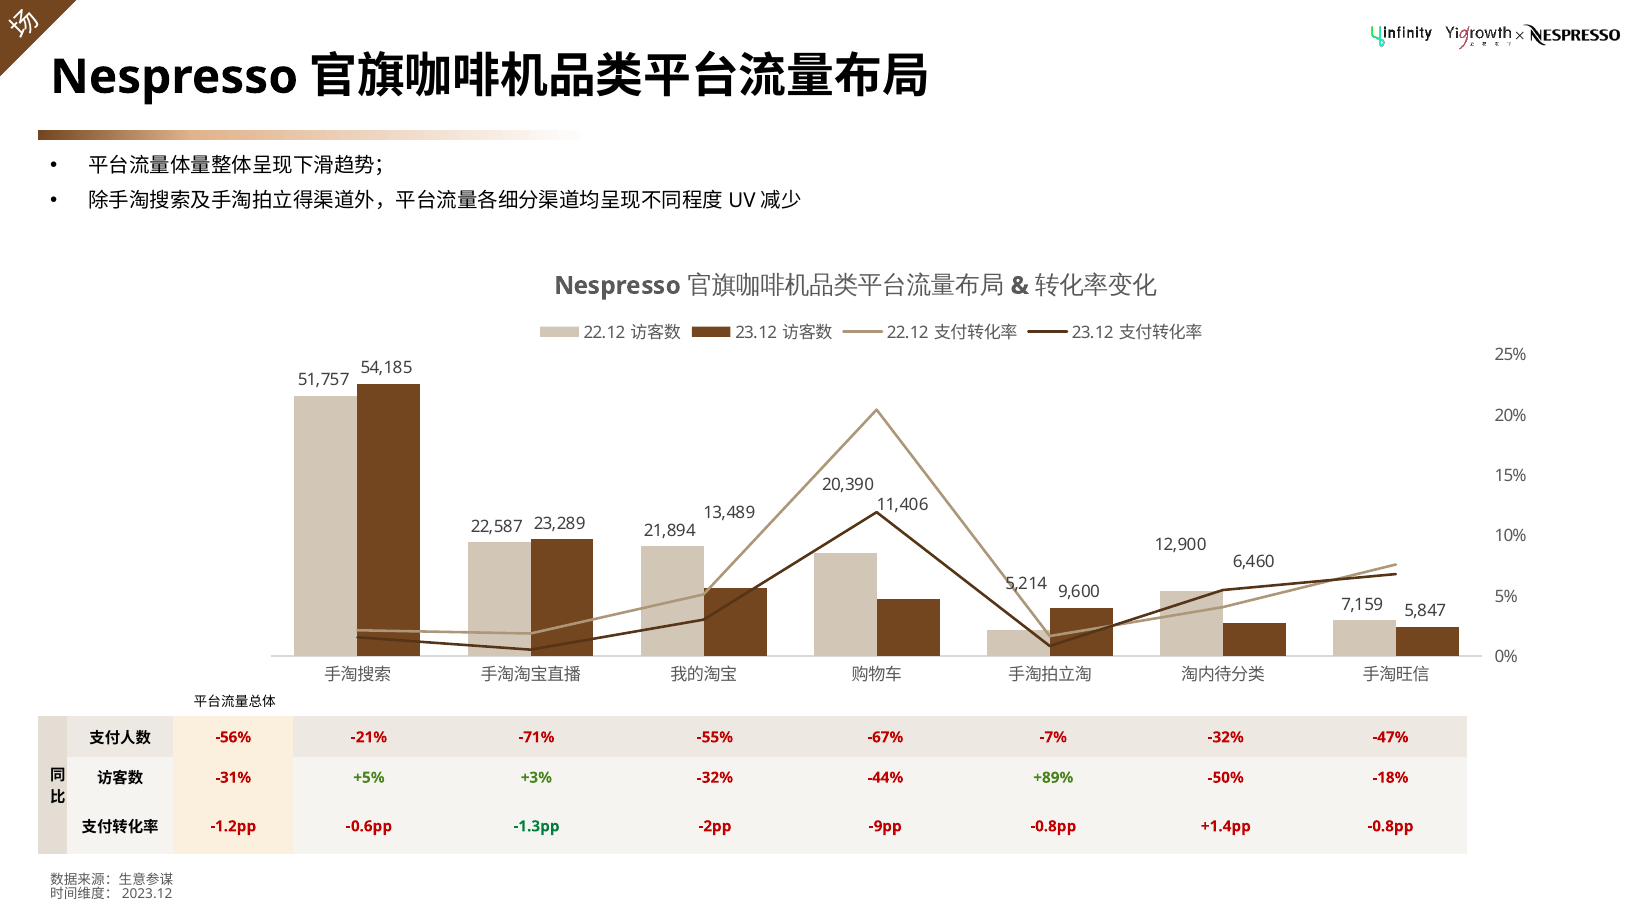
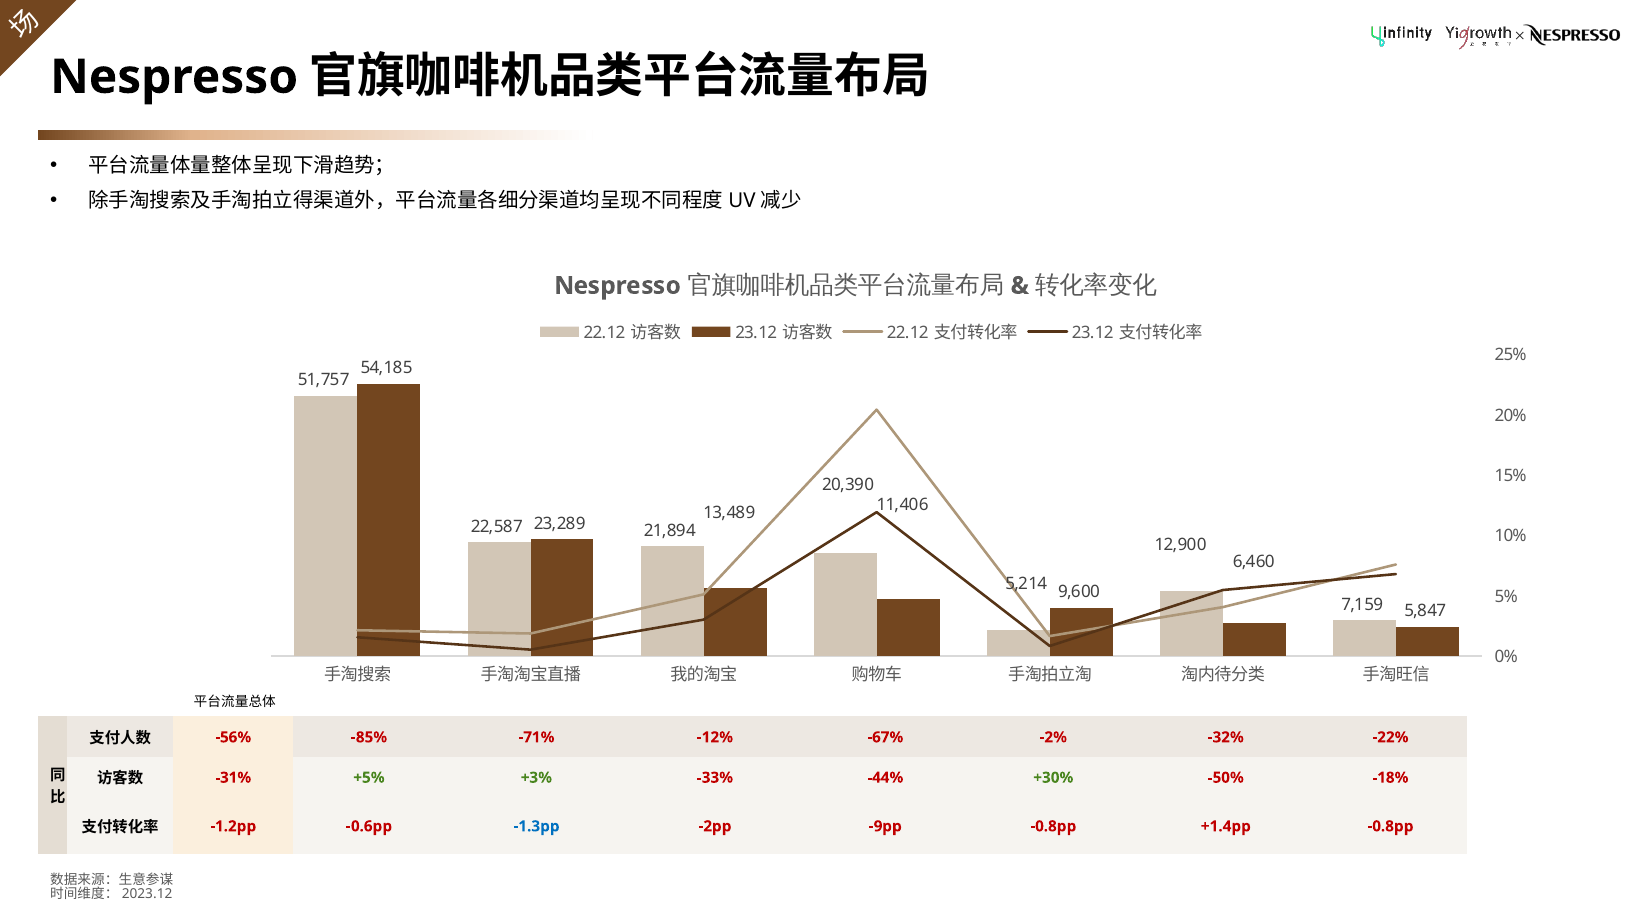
-21%: -21% -> -85% (369, 737)
-55%: -55% -> -12% (715, 737)
-7%: -7% -> -2% (1053, 737)
-47%: -47% -> -22% (1390, 737)
+3% -32%: -32% -> -33% (715, 778)
+89%: +89% -> +30% (1053, 778)
-1.3pp colour: green -> blue (536, 826)
